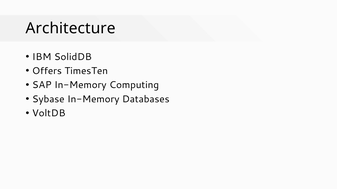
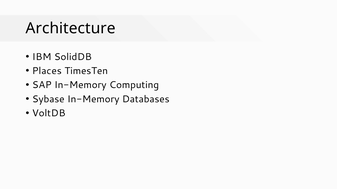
Offers: Offers -> Places (47, 71)
